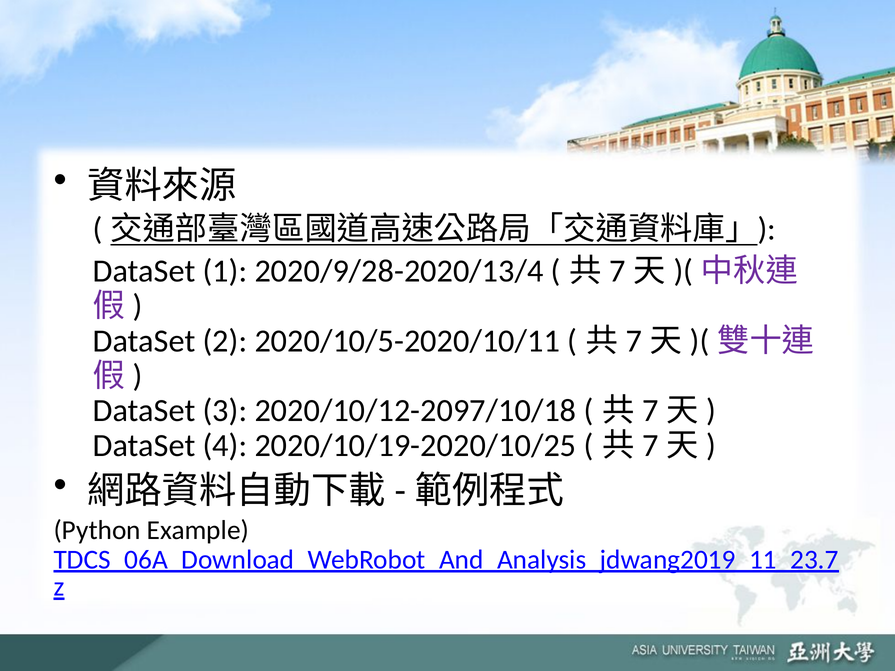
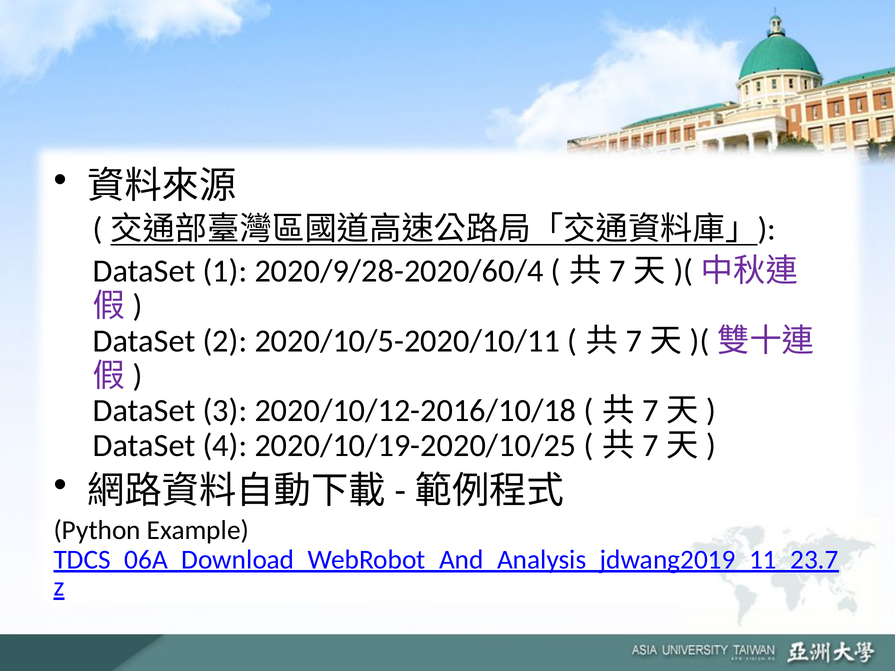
2020/9/28-2020/13/4: 2020/9/28-2020/13/4 -> 2020/9/28-2020/60/4 (399, 271)
2020/10/12-2097/10/18: 2020/10/12-2097/10/18 -> 2020/10/12-2016/10/18 (415, 411)
